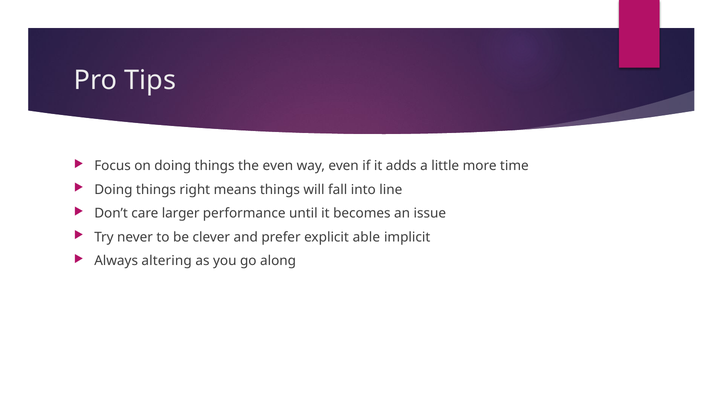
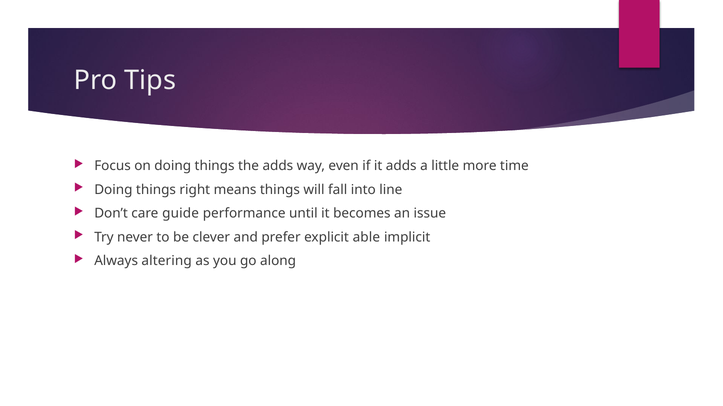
the even: even -> adds (278, 166)
larger: larger -> guide (181, 214)
